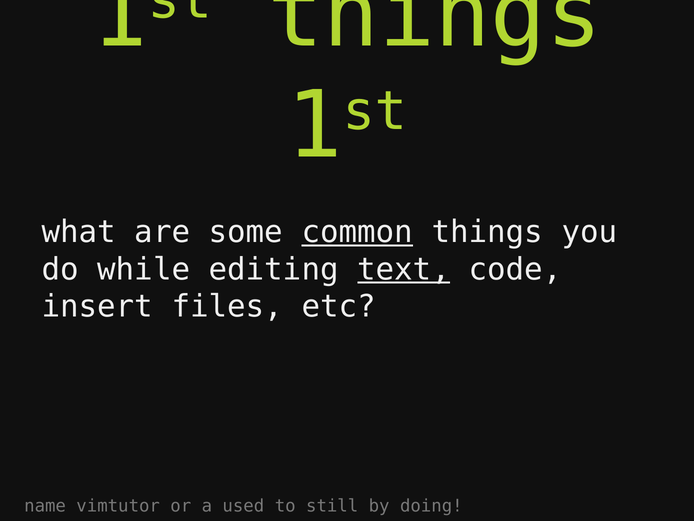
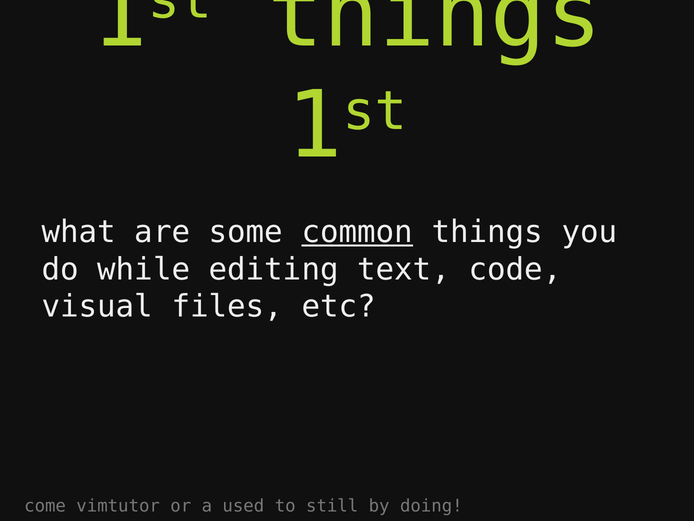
text underline: present -> none (404, 269)
insert: insert -> visual (97, 306)
name: name -> come (45, 506)
